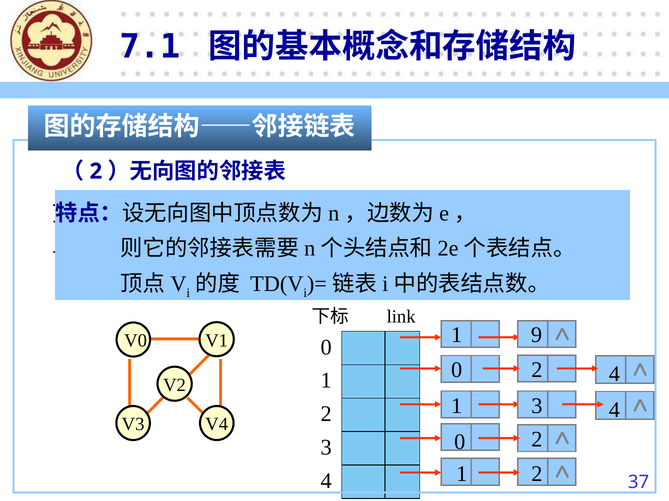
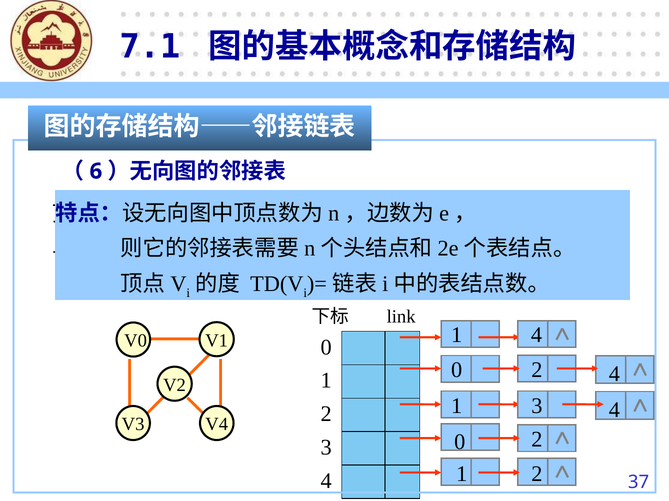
2: 2 -> 6 (96, 172)
1 9: 9 -> 4 (537, 335)
